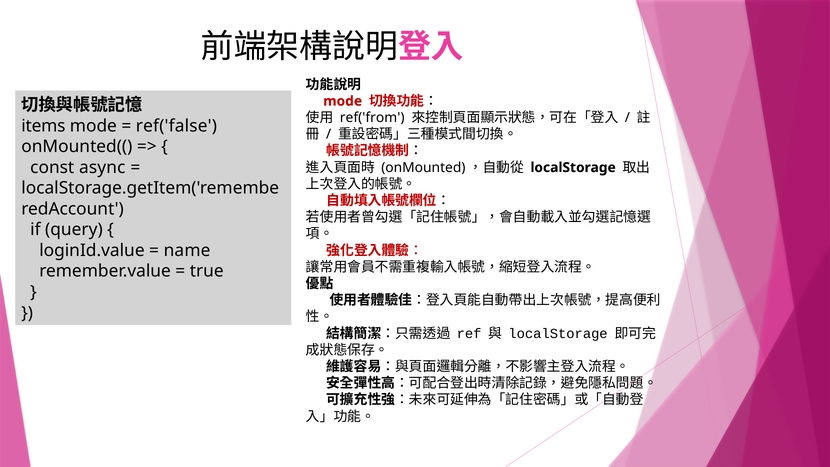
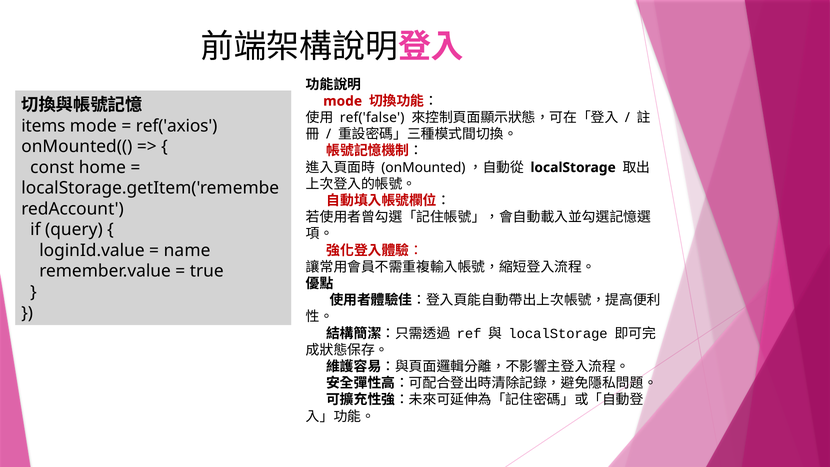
ref('from: ref('from -> ref('false (372, 118)
ref('false: ref('false -> ref('axios (177, 126)
async: async -> home (102, 167)
